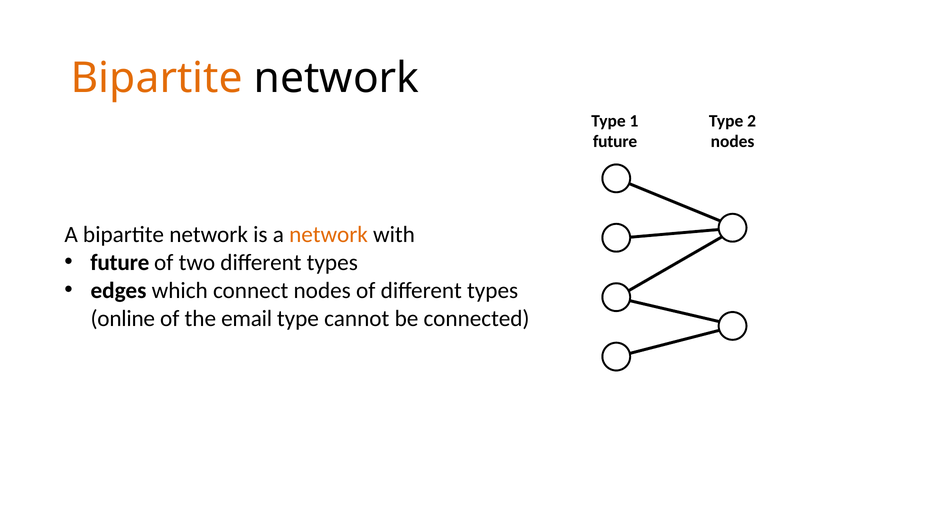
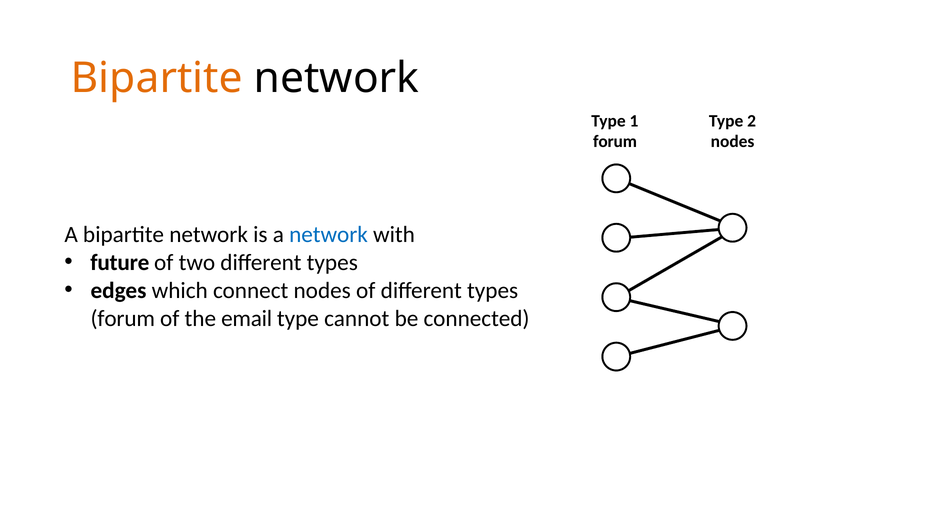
future: future -> forum (615, 142)
network colour: orange -> blue (329, 235)
online: online -> forum (123, 318)
